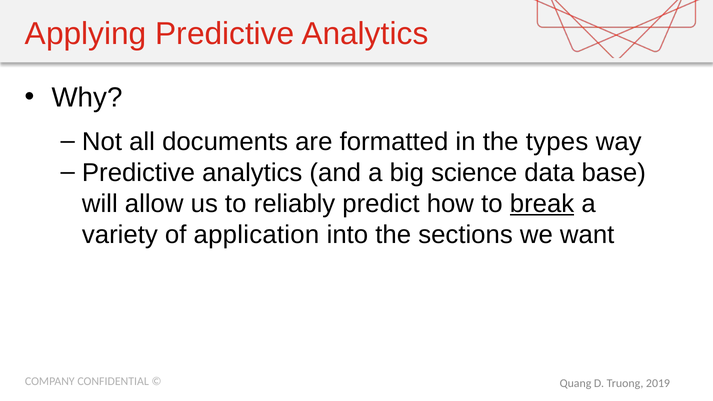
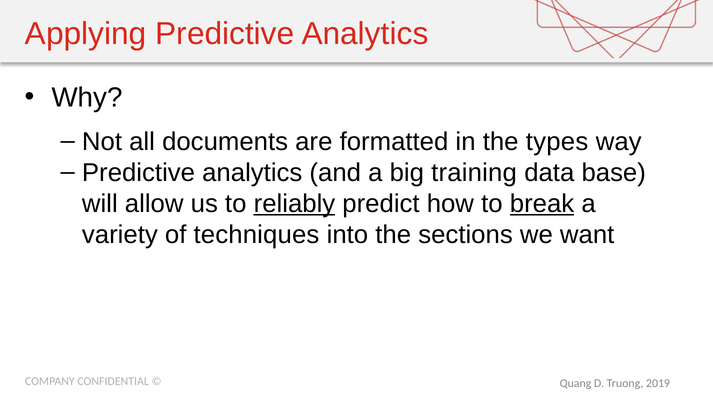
science: science -> training (474, 173)
reliably underline: none -> present (294, 204)
application: application -> techniques (256, 235)
